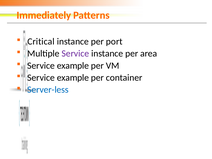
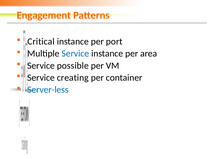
Immediately: Immediately -> Engagement (44, 15)
Service colour: purple -> blue (75, 53)
example: example -> possible (73, 66)
example: example -> creating (73, 78)
